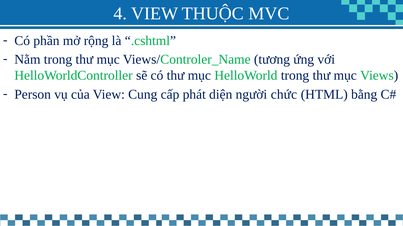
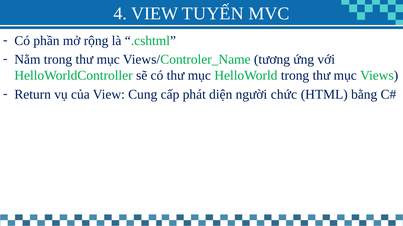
THUỘC: THUỘC -> TUYẾN (213, 14)
Person: Person -> Return (33, 95)
